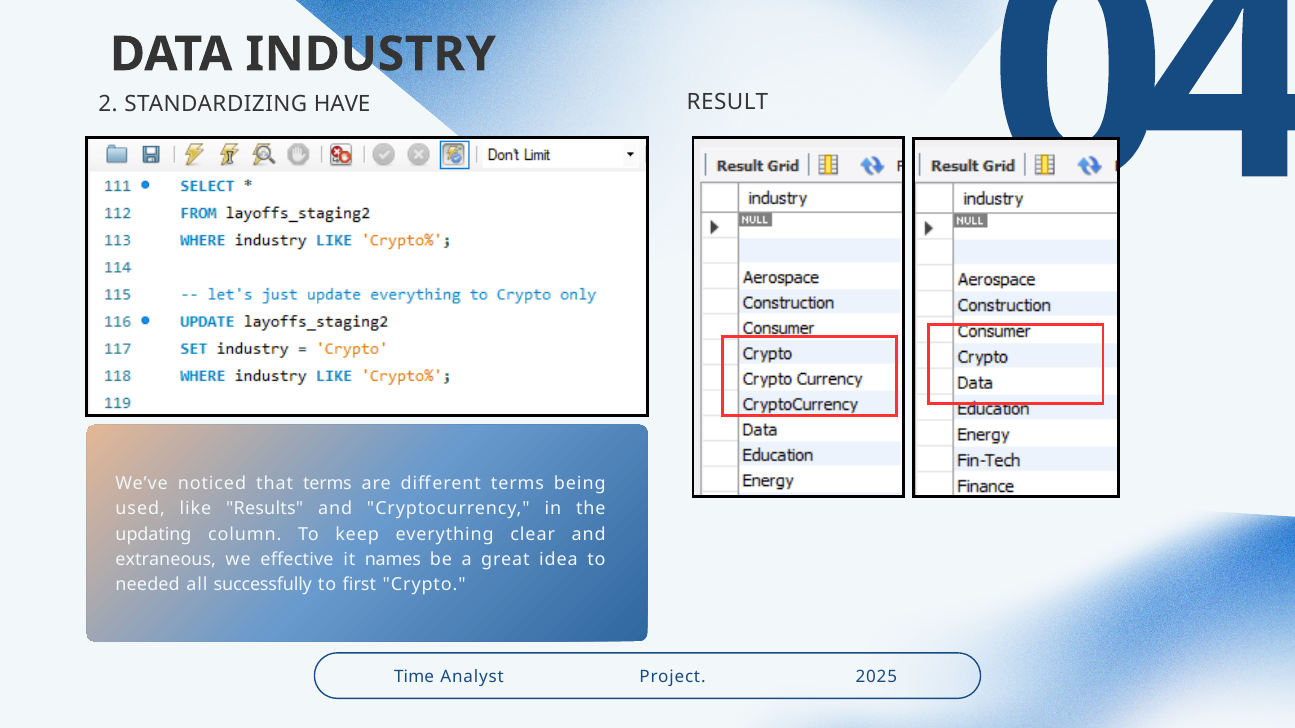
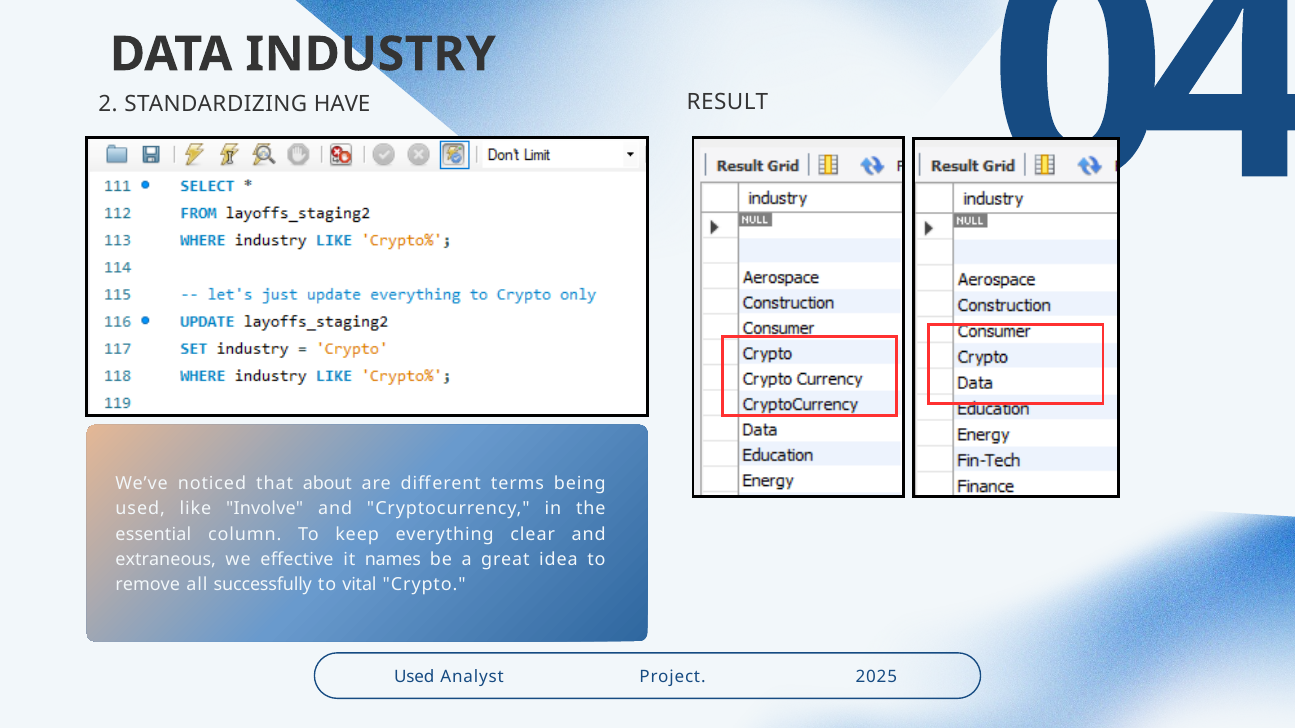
that terms: terms -> about (327, 484)
Results: Results -> Involve (265, 509)
updating: updating -> essential (153, 534)
needed: needed -> remove (148, 585)
first: first -> vital (359, 585)
Time: Time -> Used (414, 677)
